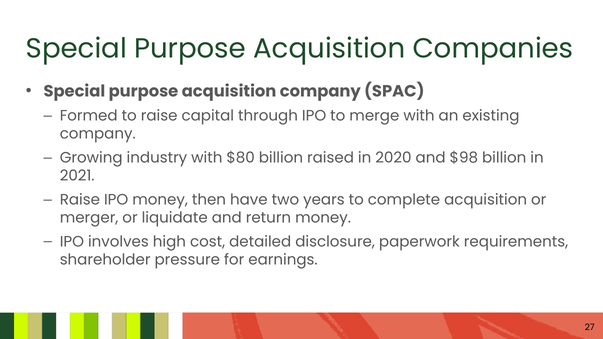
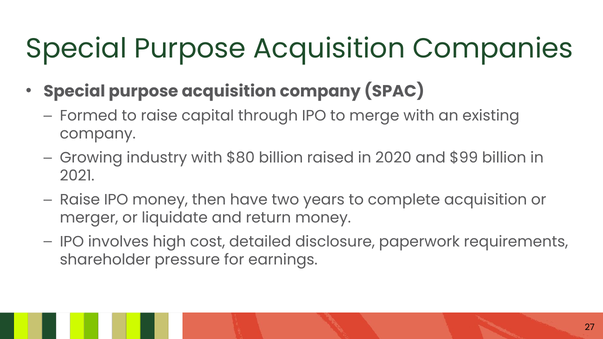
$98: $98 -> $99 (464, 158)
